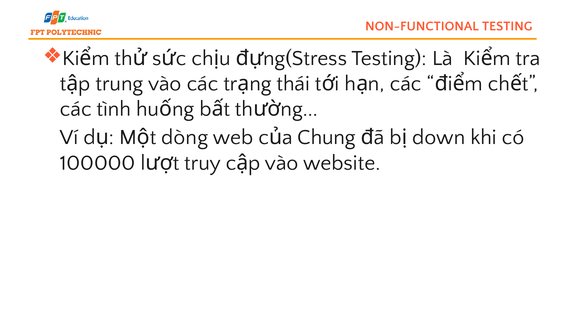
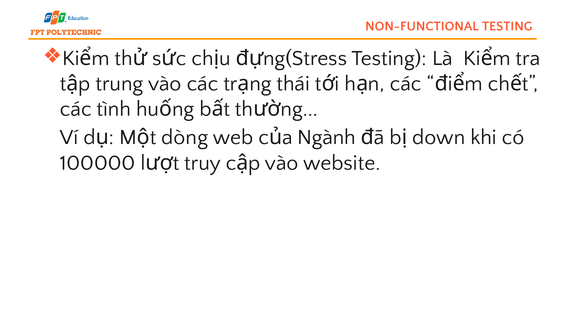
Chung: Chung -> Ngành (327, 137)
